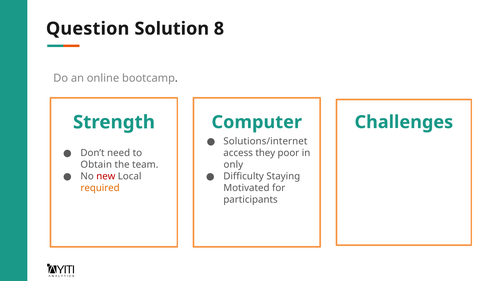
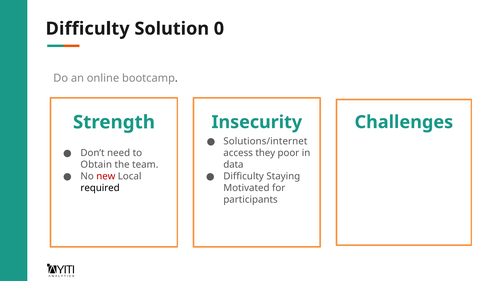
Question: Question -> Difficulty (88, 29)
8: 8 -> 0 (219, 29)
Computer: Computer -> Insecurity (257, 122)
only: only -> data (233, 165)
required colour: orange -> black (100, 188)
